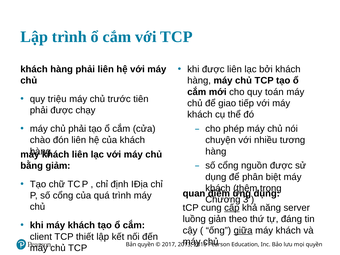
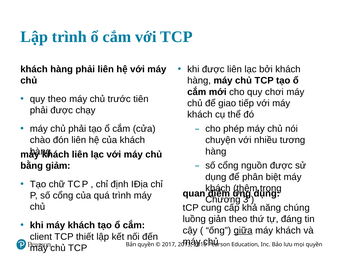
toán: toán -> chơi (274, 92)
quy triệu: triệu -> theo (57, 99)
cấp underline: present -> none (232, 208)
server: server -> chúng (297, 208)
